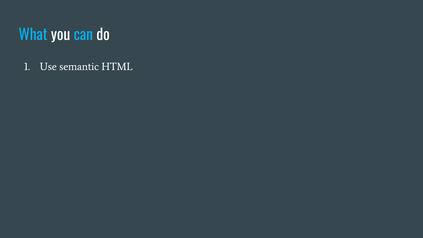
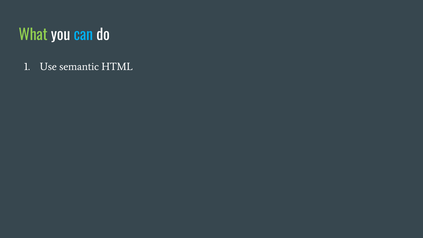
What colour: light blue -> light green (33, 35)
